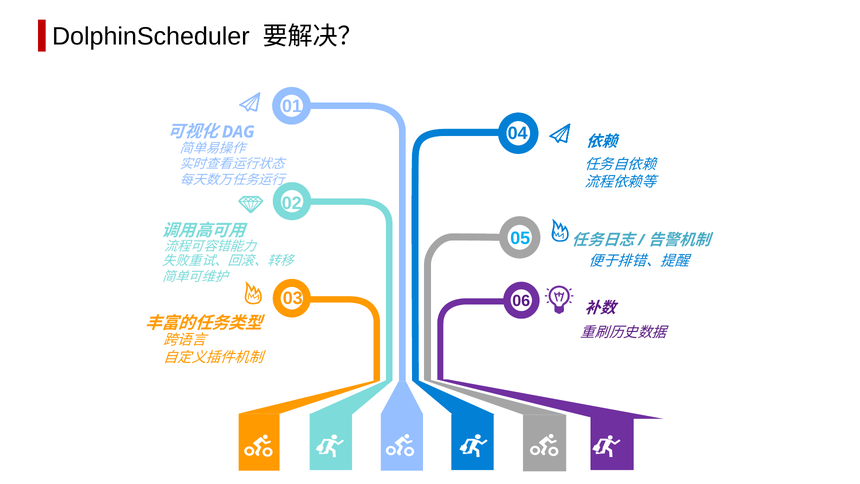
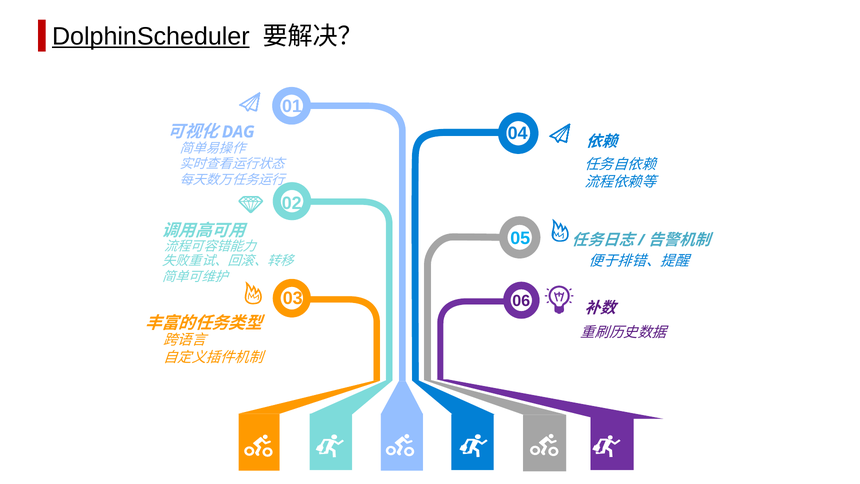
DolphinScheduler underline: none -> present (151, 36)
